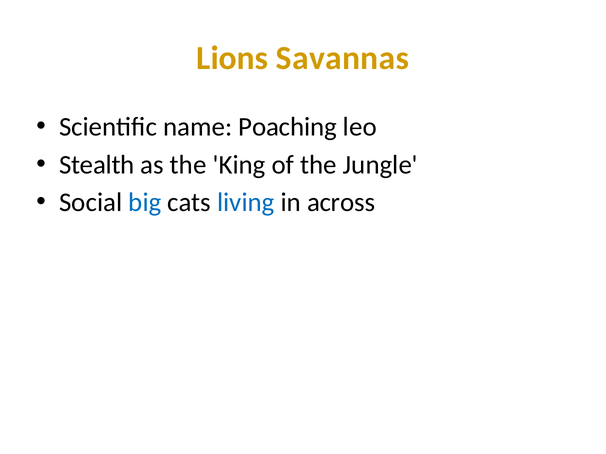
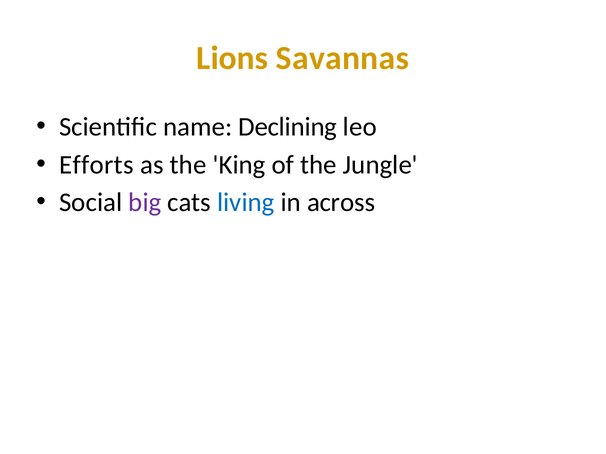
Poaching: Poaching -> Declining (288, 127)
Stealth: Stealth -> Efforts (97, 165)
big colour: blue -> purple (145, 203)
